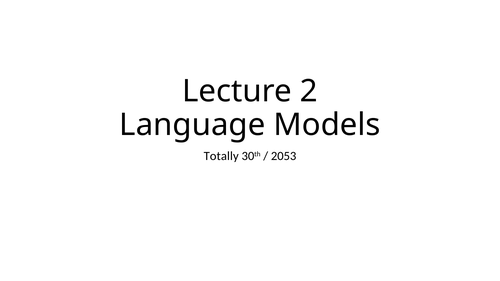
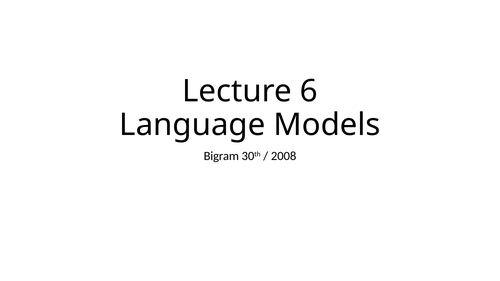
2: 2 -> 6 (309, 91)
Totally: Totally -> Bigram (221, 156)
2053: 2053 -> 2008 (284, 156)
